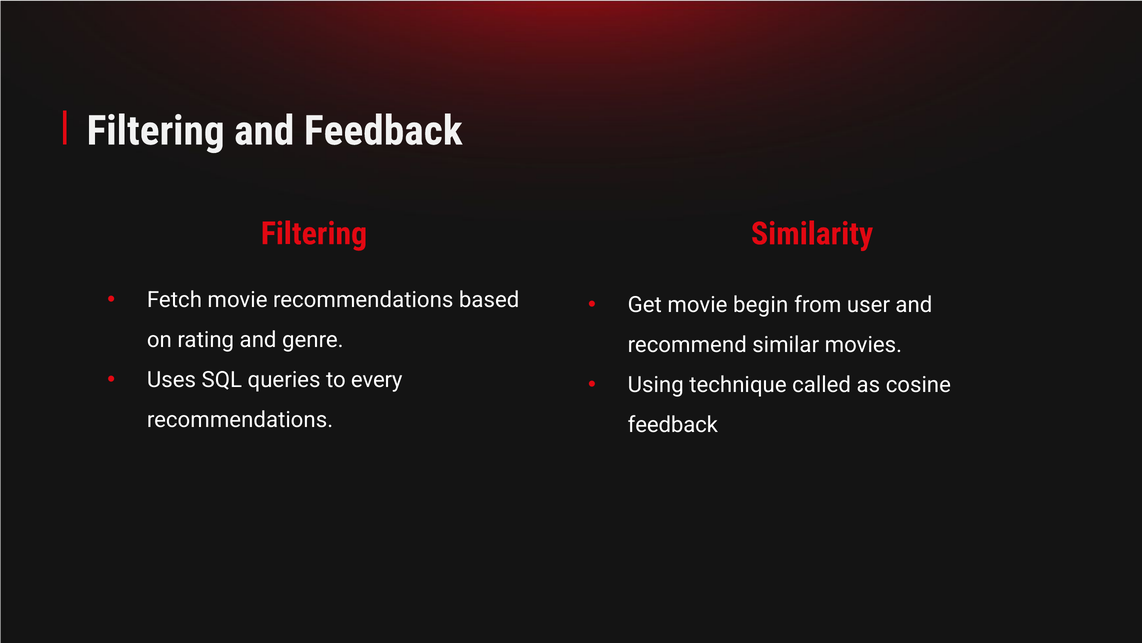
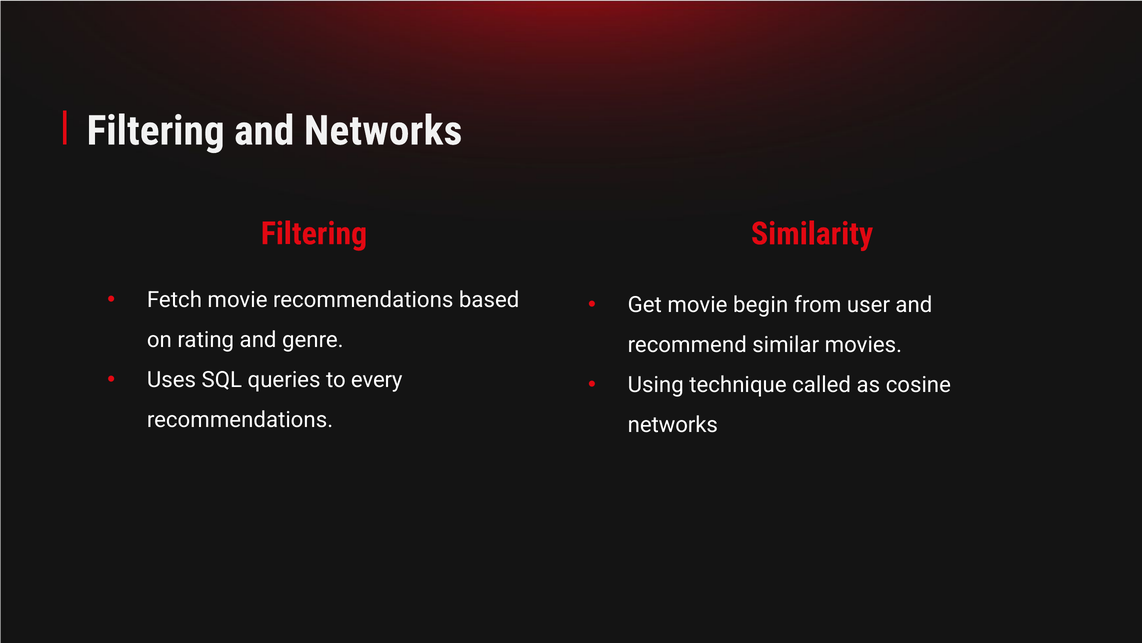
and Feedback: Feedback -> Networks (383, 131)
feedback: feedback -> networks (673, 425)
